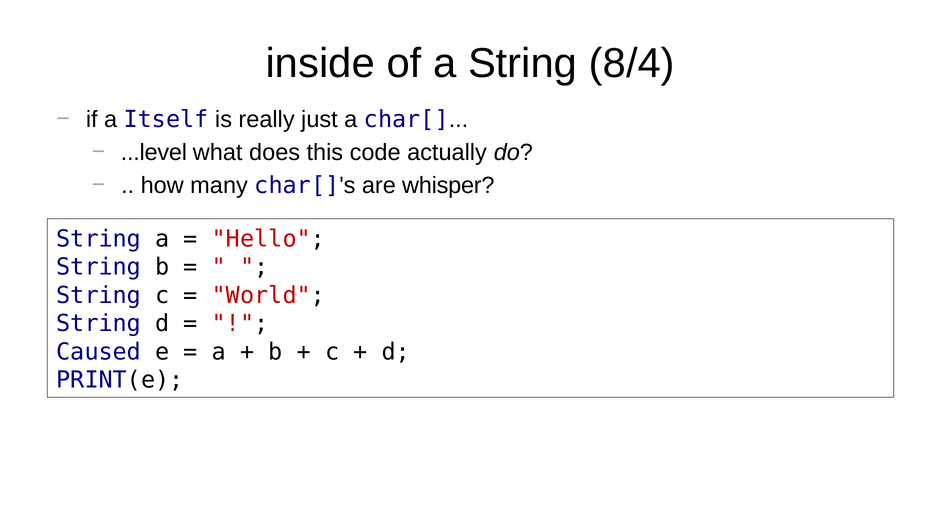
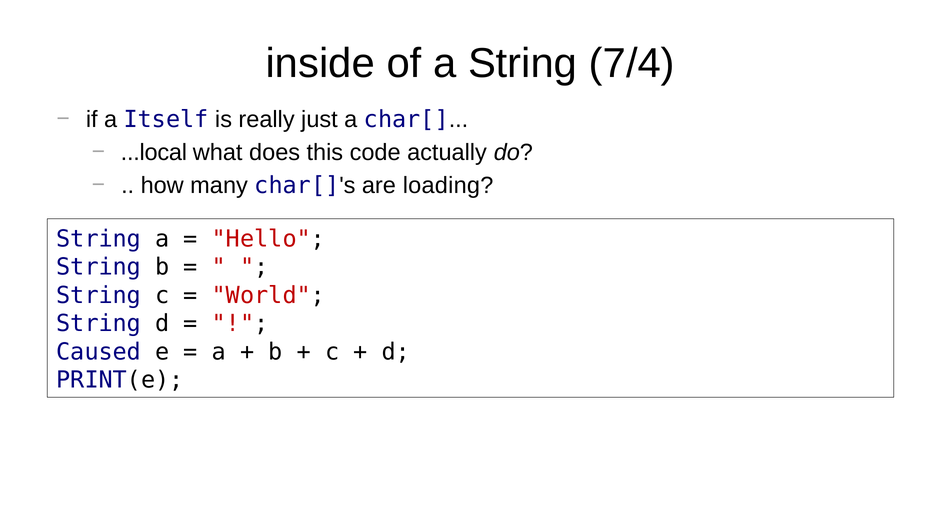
8/4: 8/4 -> 7/4 (632, 63)
...level: ...level -> ...local (154, 153)
whisper: whisper -> loading (448, 185)
